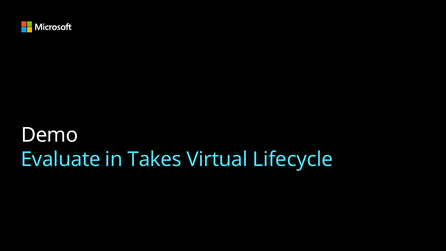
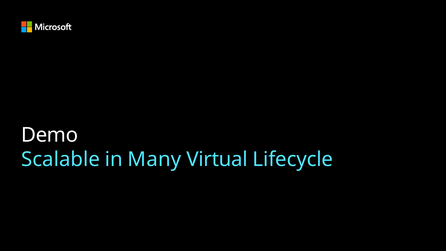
Evaluate: Evaluate -> Scalable (61, 160)
Takes: Takes -> Many (154, 160)
